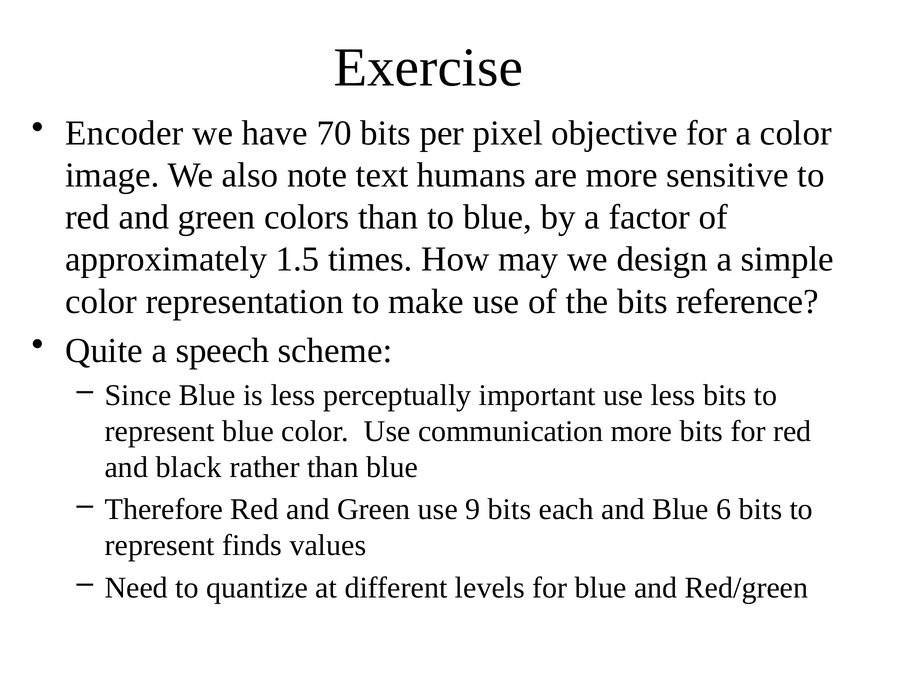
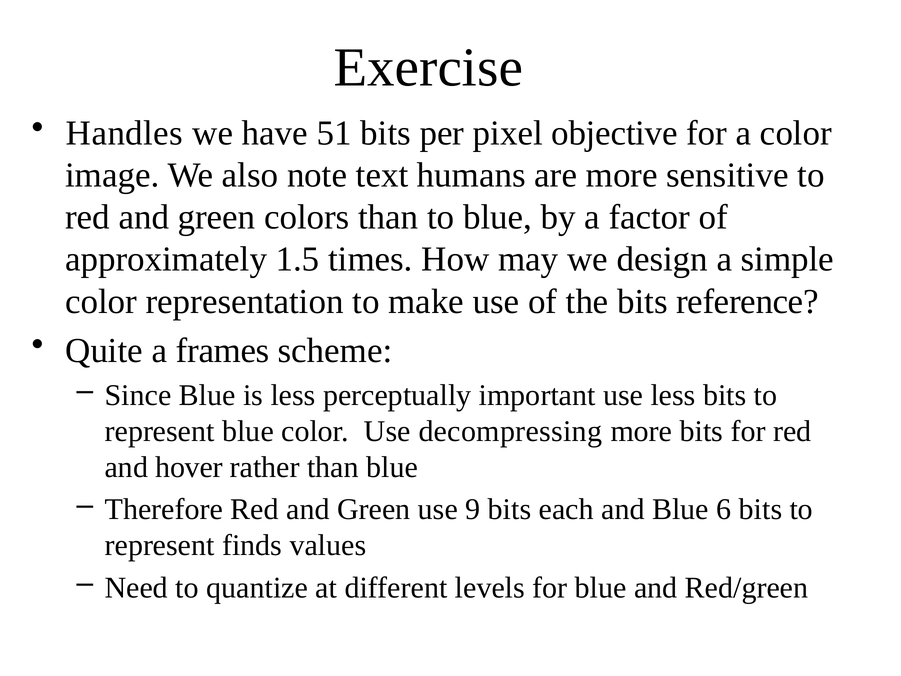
Encoder: Encoder -> Handles (124, 133)
70: 70 -> 51 (334, 133)
speech: speech -> frames (223, 350)
communication: communication -> decompressing (510, 431)
black: black -> hover (189, 467)
